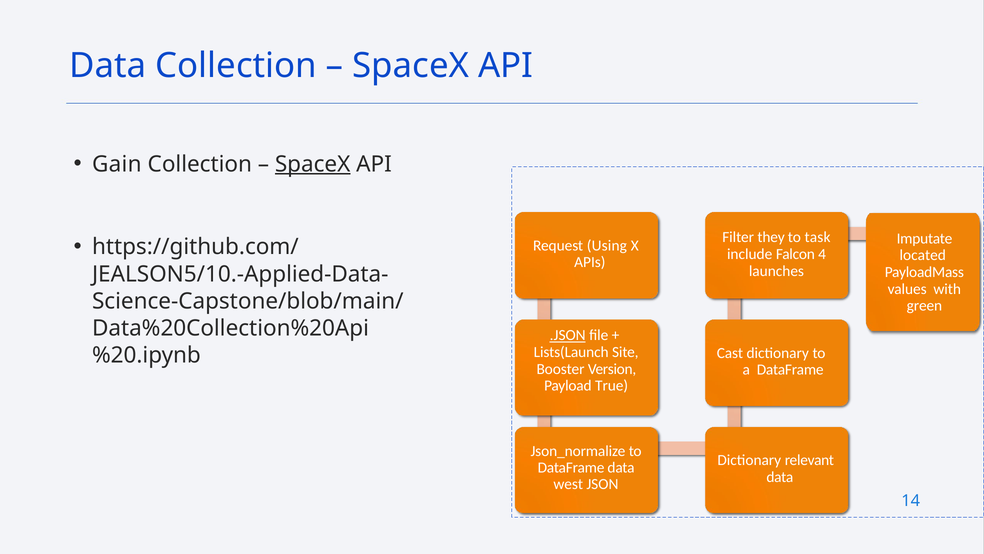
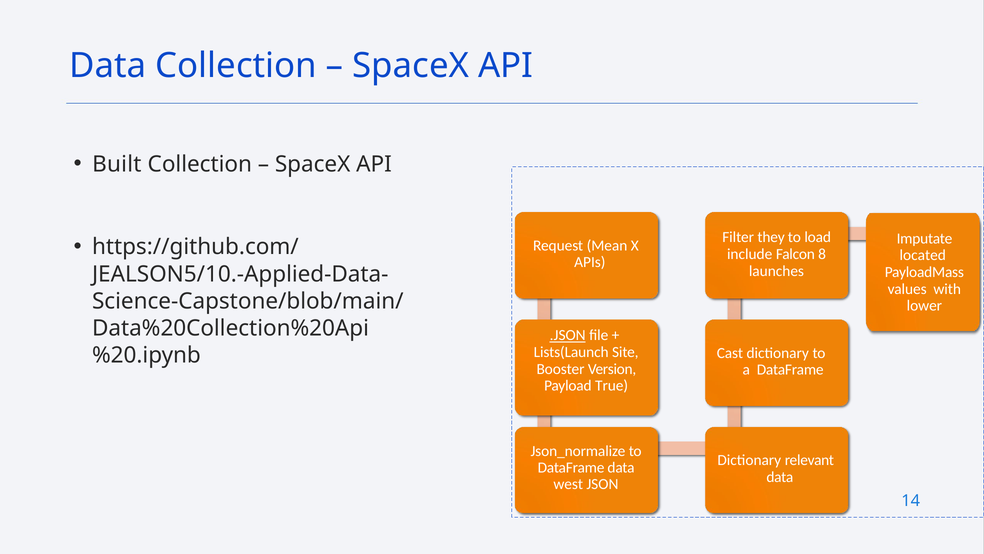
Gain: Gain -> Built (117, 164)
SpaceX underline: present -> none (313, 164)
task: task -> load (818, 237)
Using: Using -> Mean (607, 245)
4: 4 -> 8 (822, 254)
green: green -> lower (924, 306)
